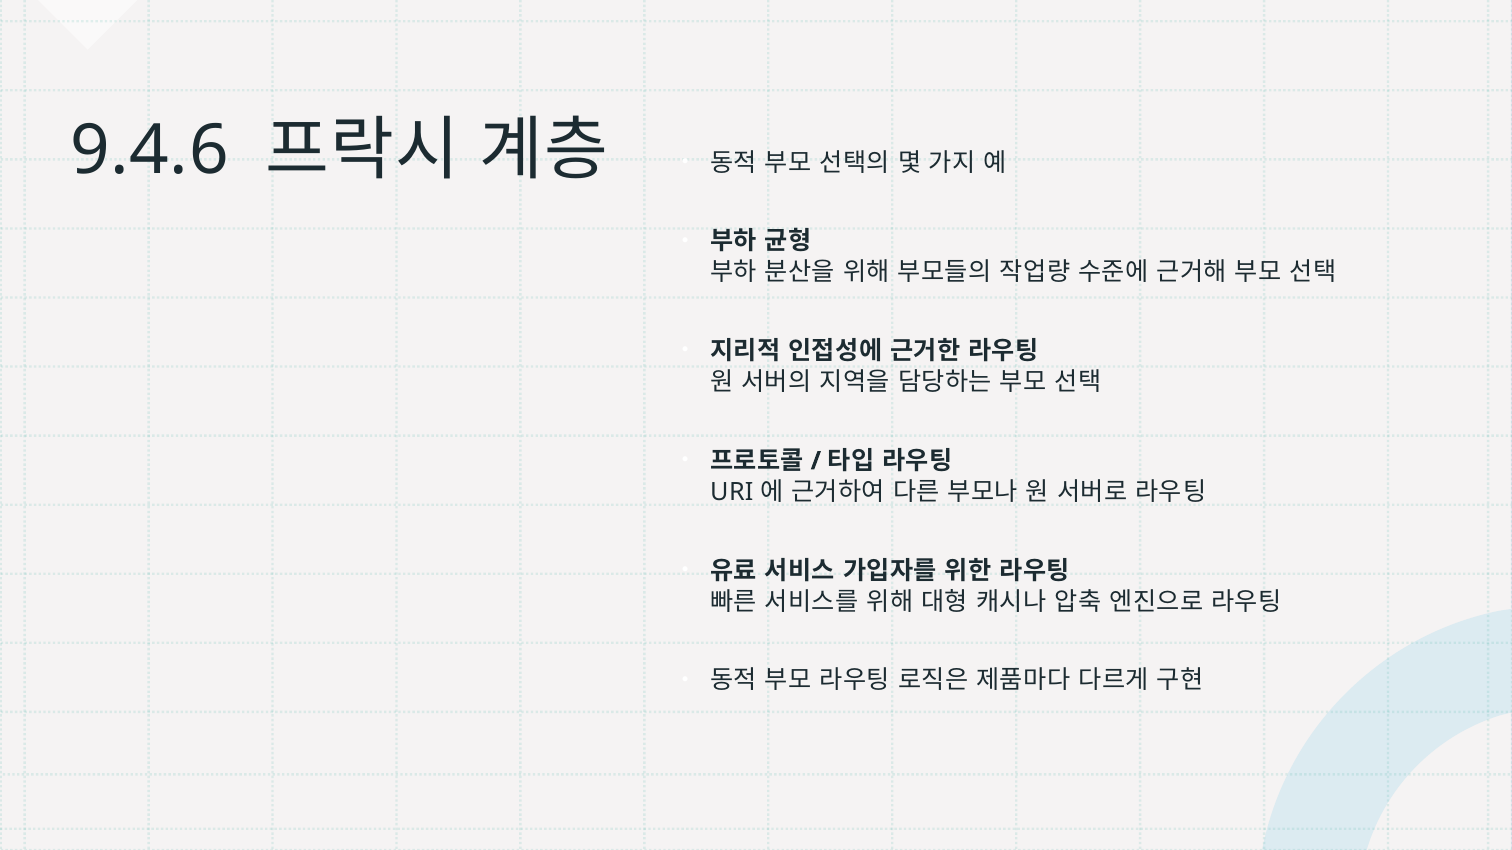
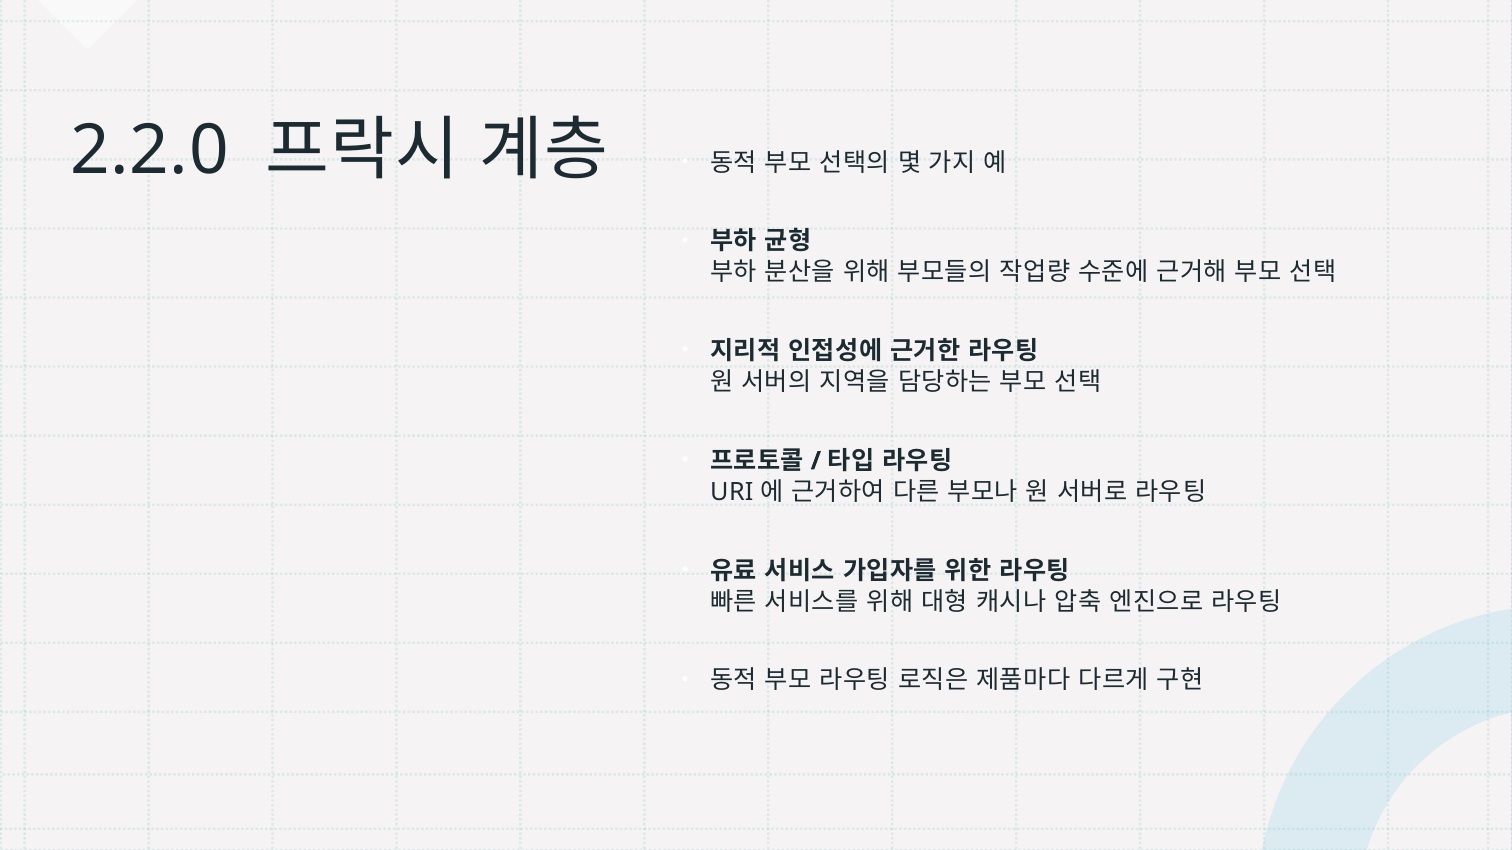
9.4.6: 9.4.6 -> 2.2.0 (150, 151)
